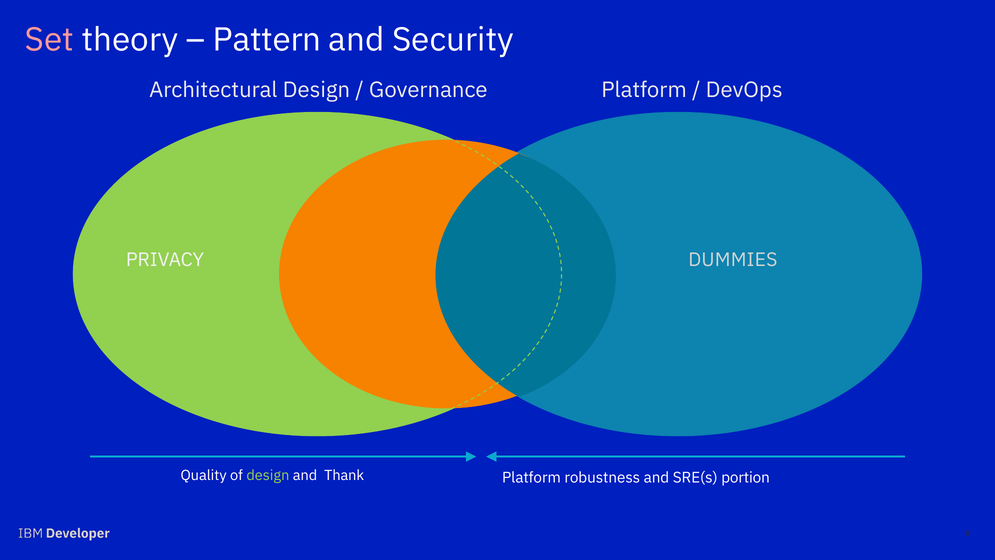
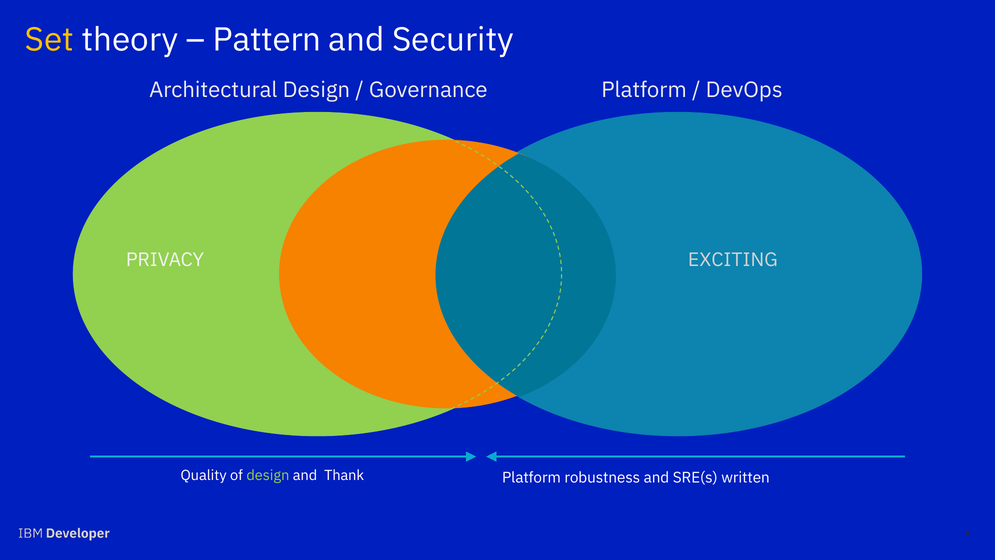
Set colour: pink -> yellow (49, 40)
DUMMIES: DUMMIES -> EXCITING (733, 260)
portion: portion -> written (745, 477)
